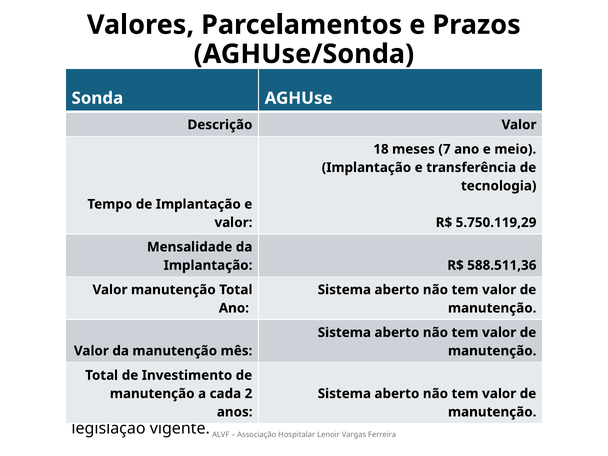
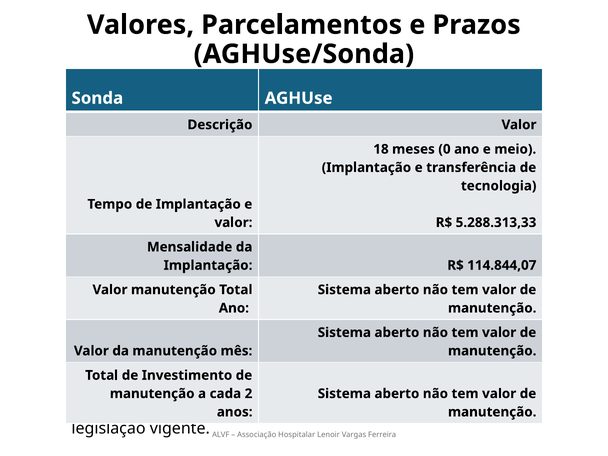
7: 7 -> 0 (444, 149)
5.750.119,29: 5.750.119,29 -> 5.288.313,33 (496, 223)
588.511,36: 588.511,36 -> 114.844,07 (502, 265)
